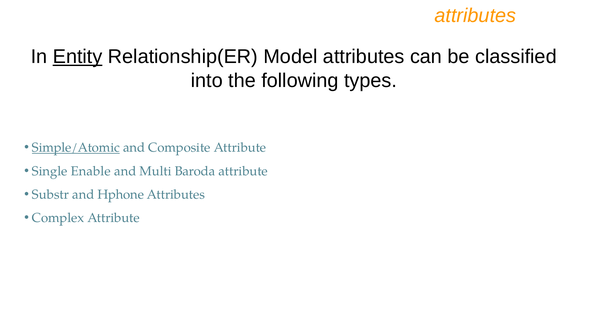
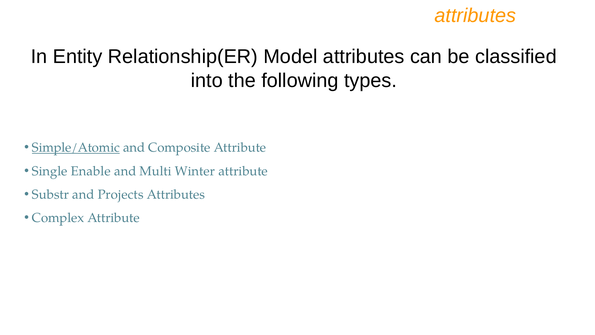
Entity underline: present -> none (78, 57)
Baroda: Baroda -> Winter (195, 171)
Hphone: Hphone -> Projects (121, 194)
